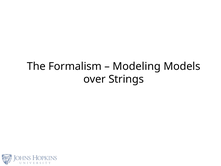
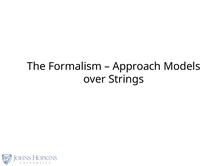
Modeling: Modeling -> Approach (137, 66)
